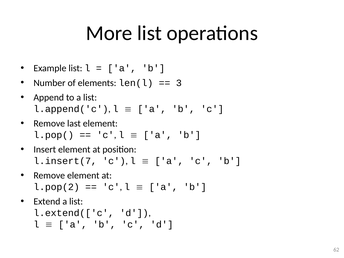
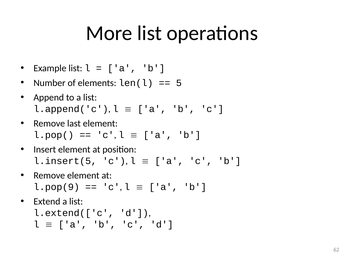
3: 3 -> 5 (179, 83)
l.insert(7: l.insert(7 -> l.insert(5 (65, 161)
l.pop(2: l.pop(2 -> l.pop(9 (57, 187)
